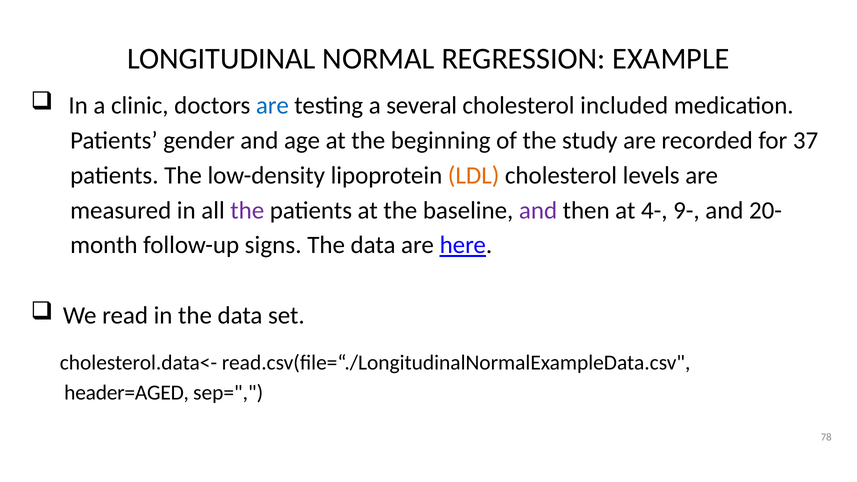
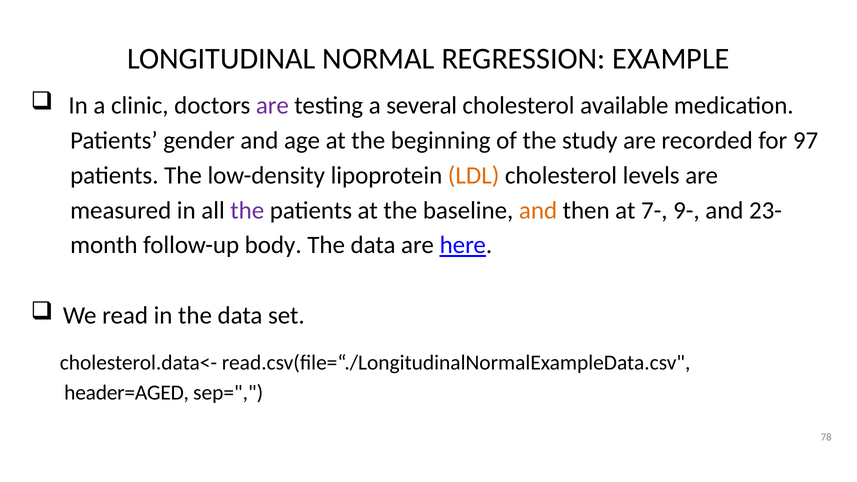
are colour: blue -> purple (272, 105)
included: included -> available (624, 105)
37: 37 -> 97 (806, 140)
and colour: purple -> orange (538, 210)
4-: 4- -> 7- (654, 210)
20-: 20- -> 23- (766, 210)
signs: signs -> body (273, 245)
